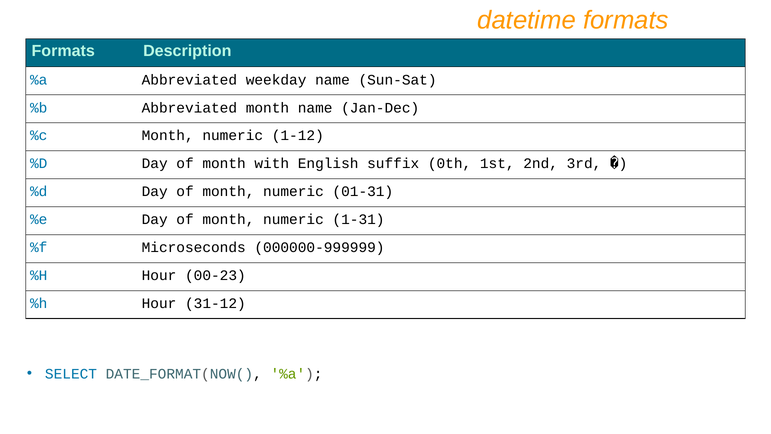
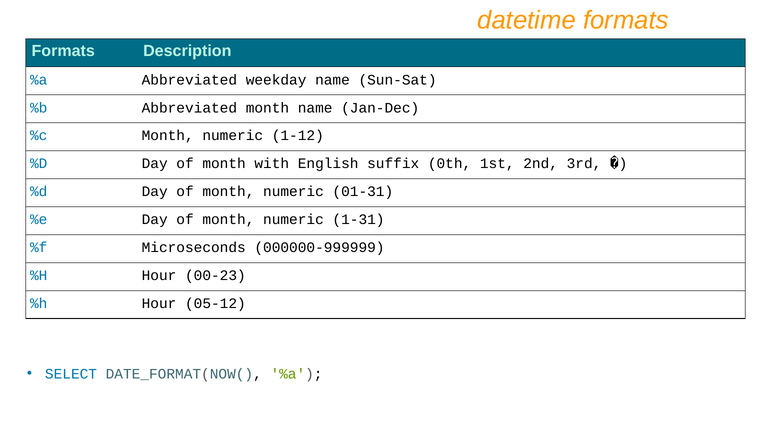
31-12: 31-12 -> 05-12 (215, 303)
